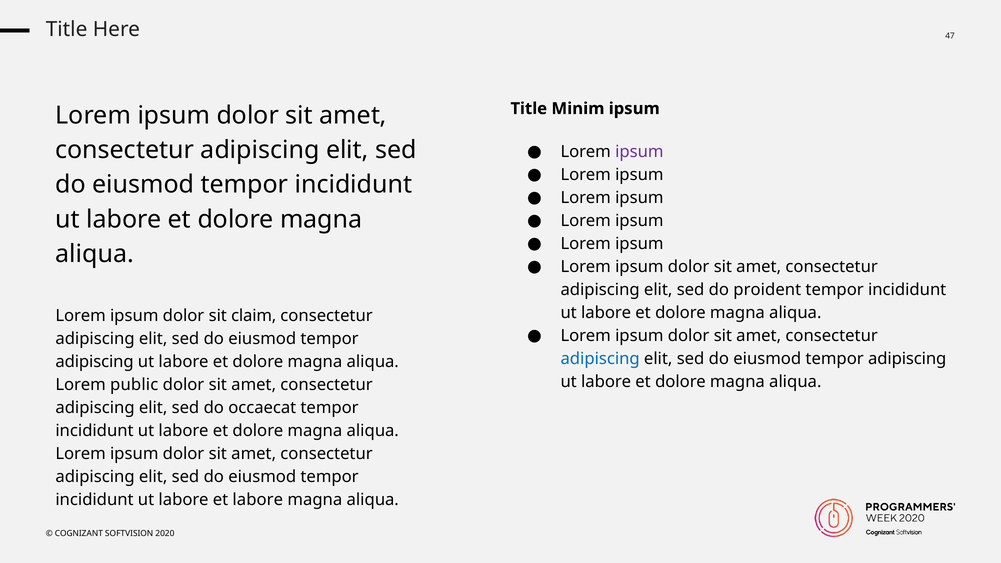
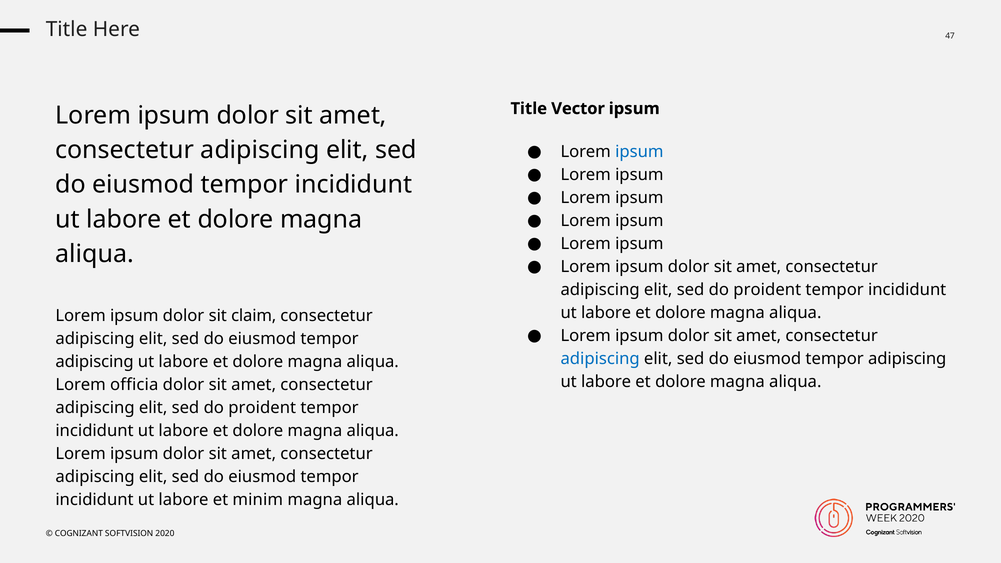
Minim: Minim -> Vector (578, 109)
ipsum colour: purple -> blue (639, 152)
public: public -> officia (134, 385)
occaecat: occaecat -> proident (262, 408)
et labore: labore -> minim (258, 500)
